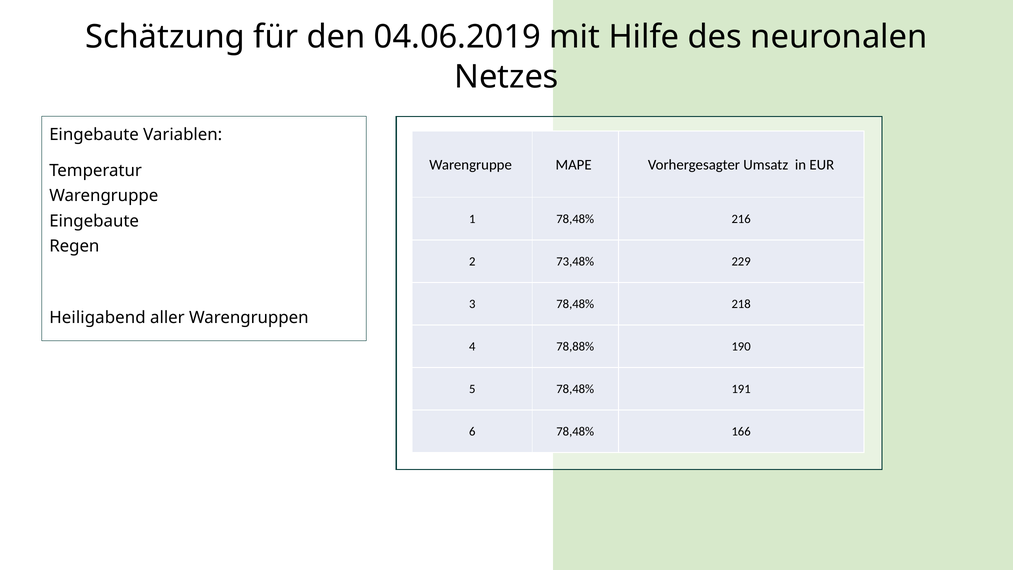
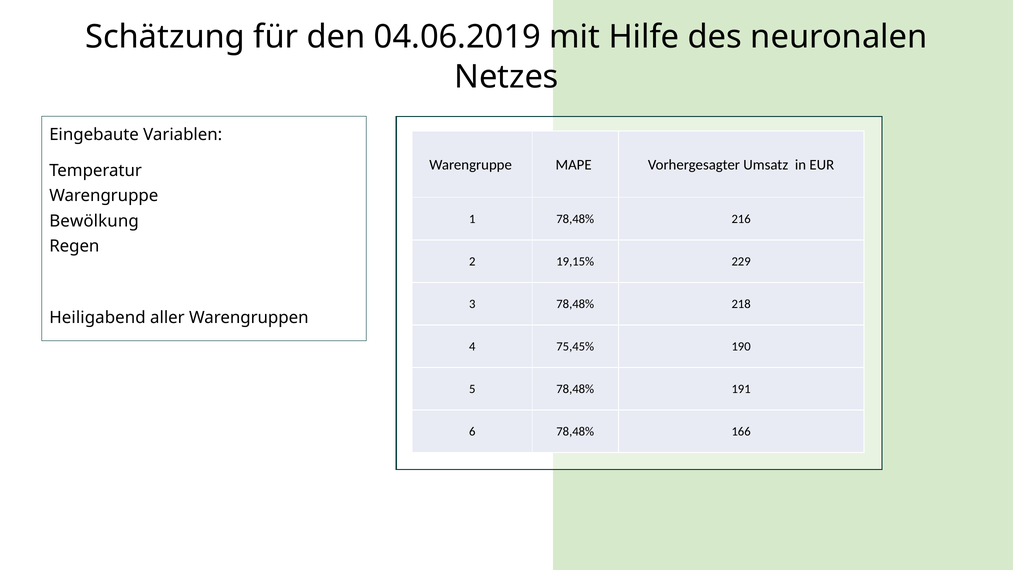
Eingebaute: Eingebaute -> Bewölkung (94, 221)
73,48%: 73,48% -> 19,15% (575, 261)
78,88%: 78,88% -> 75,45% (575, 347)
